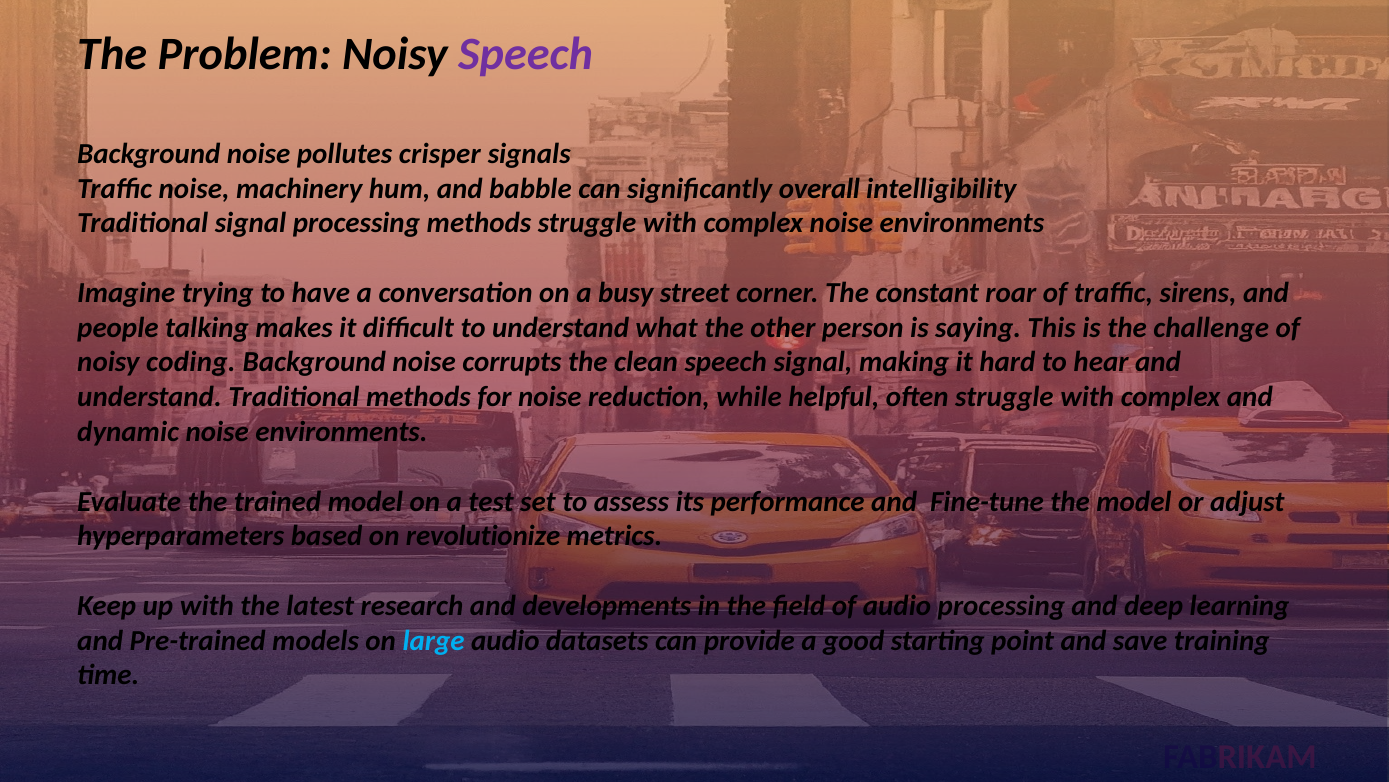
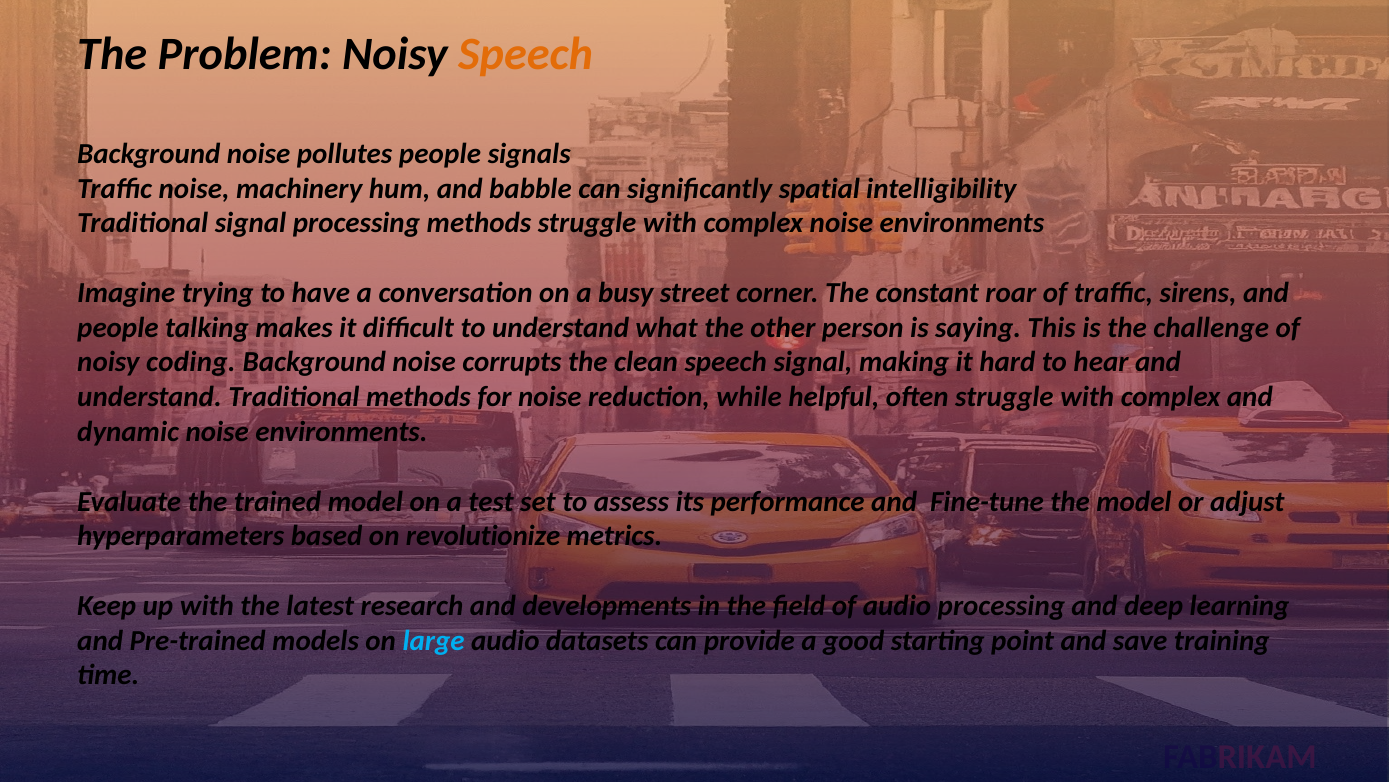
Speech colour: purple -> orange (526, 54)
pollutes crisper: crisper -> people (440, 154)
overall: overall -> spatial (819, 188)
